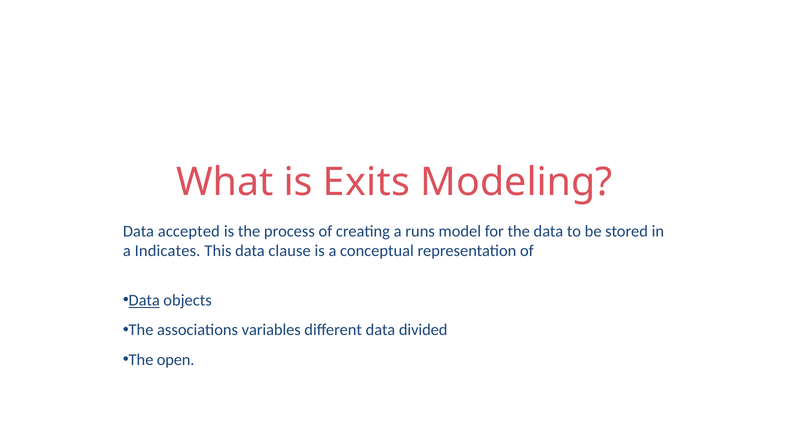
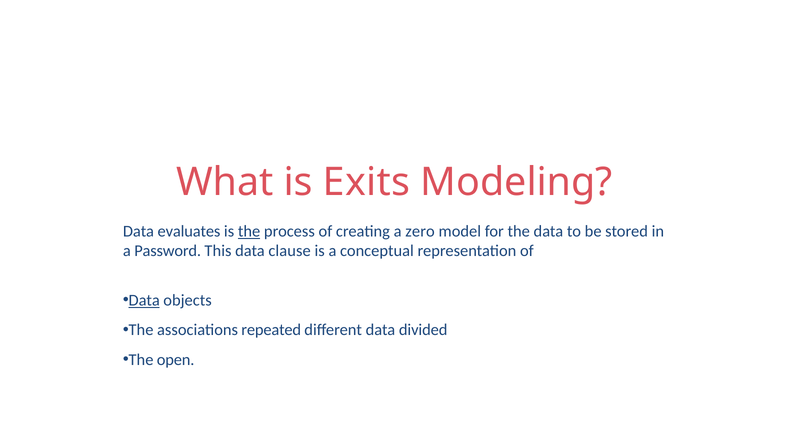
accepted: accepted -> evaluates (189, 231)
the underline: none -> present (249, 231)
runs: runs -> zero (420, 231)
Indicates: Indicates -> Password (168, 251)
variables: variables -> repeated (271, 330)
